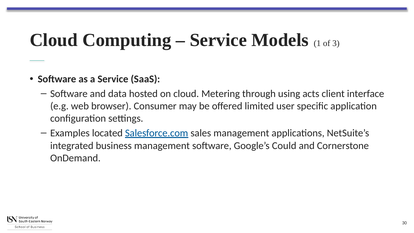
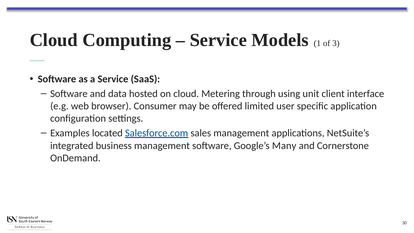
acts: acts -> unit (311, 94)
Could: Could -> Many (284, 146)
